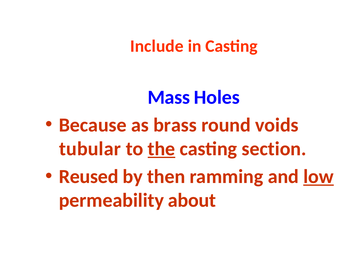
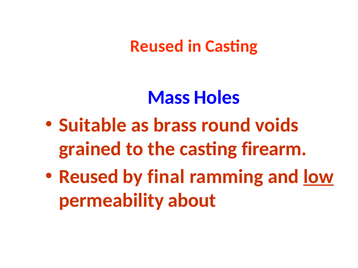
Include: Include -> Reused (157, 46)
Because: Because -> Suitable (93, 125)
tubular: tubular -> grained (90, 149)
the underline: present -> none (161, 149)
section: section -> firearm (274, 149)
then: then -> final (166, 177)
